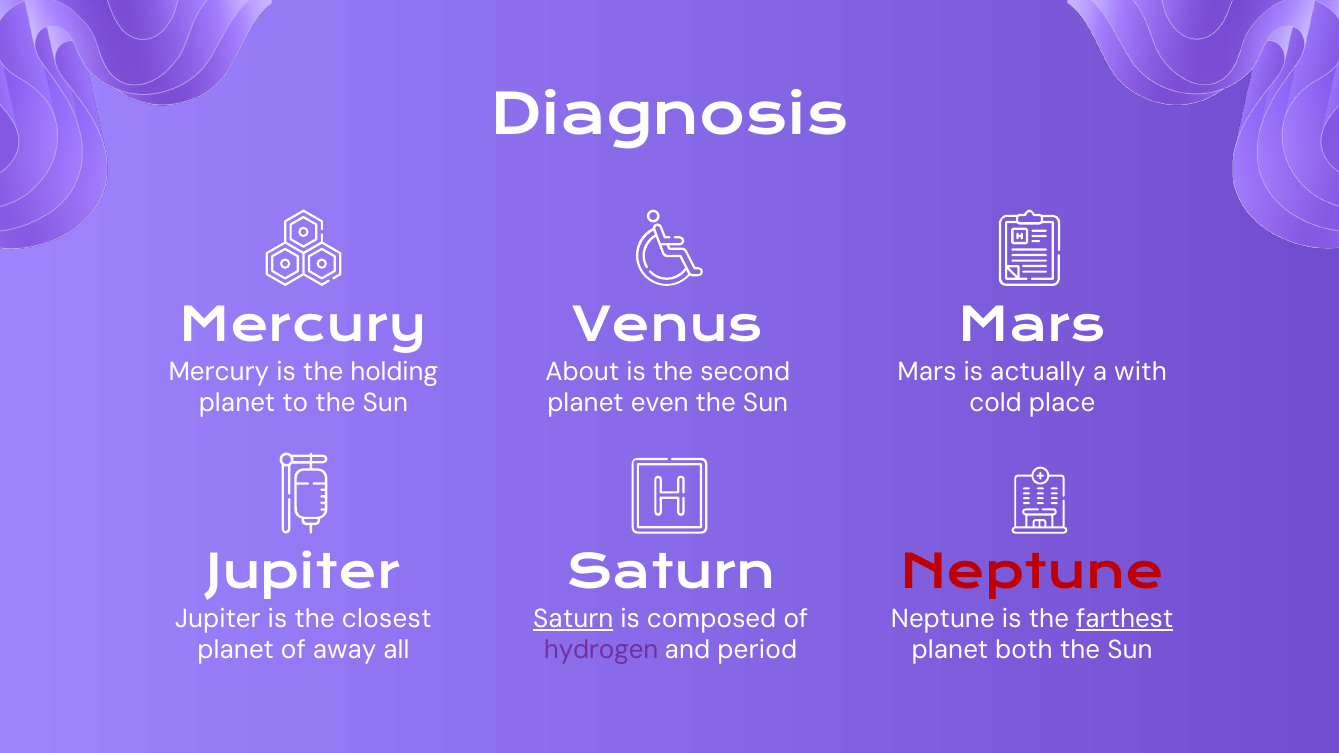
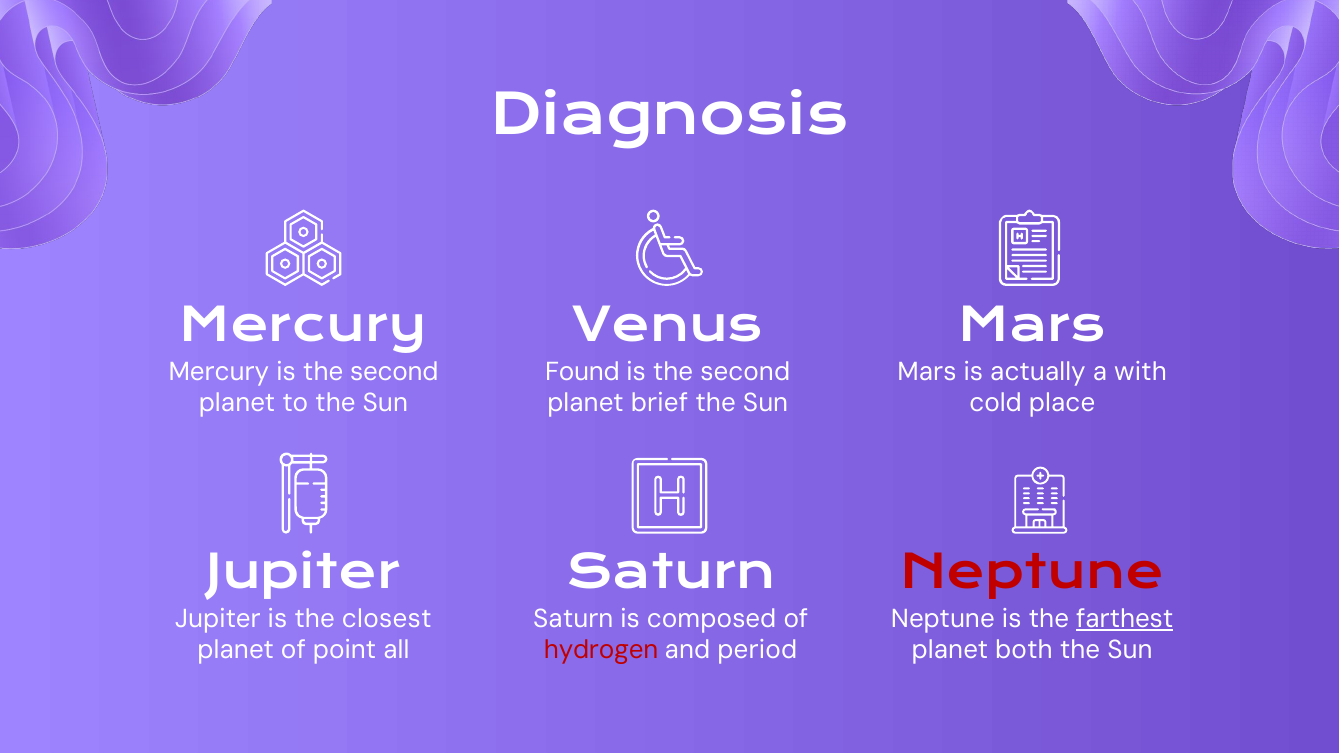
Mercury is the holding: holding -> second (394, 372)
About: About -> Found (582, 372)
even: even -> brief (660, 403)
Saturn underline: present -> none (573, 619)
away: away -> point (345, 650)
hydrogen colour: purple -> red (601, 650)
